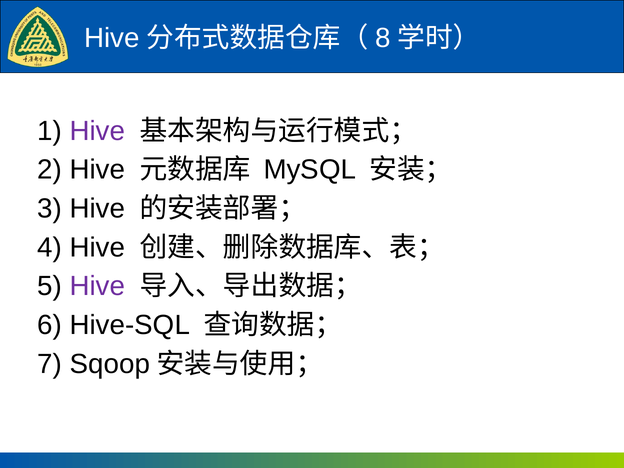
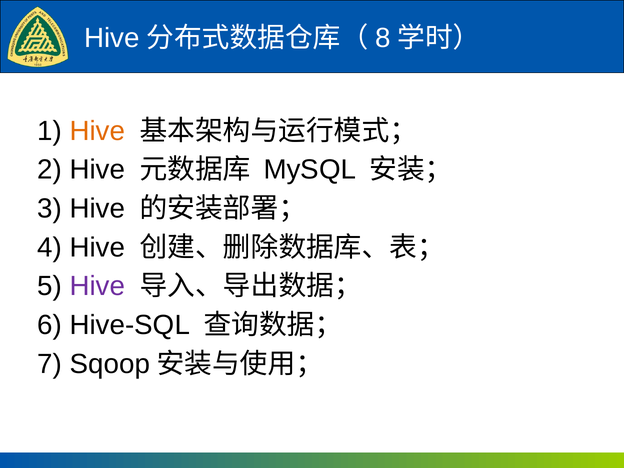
Hive colour: purple -> orange (98, 131)
